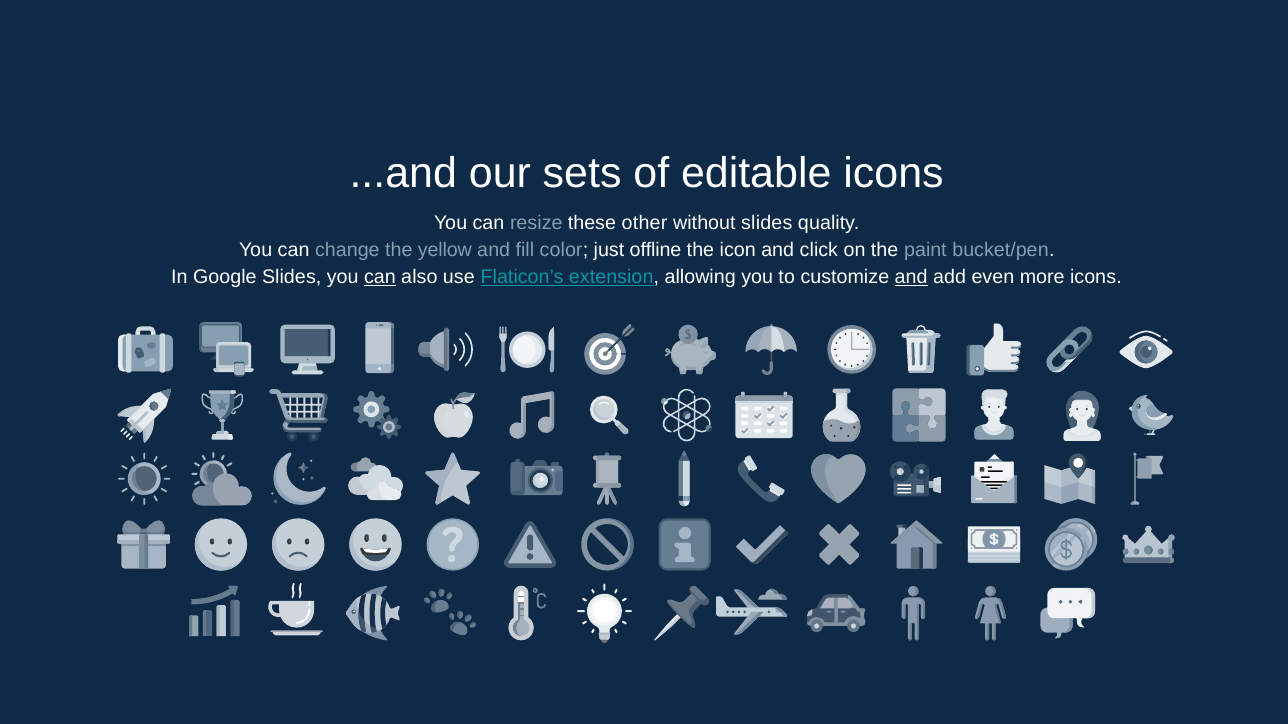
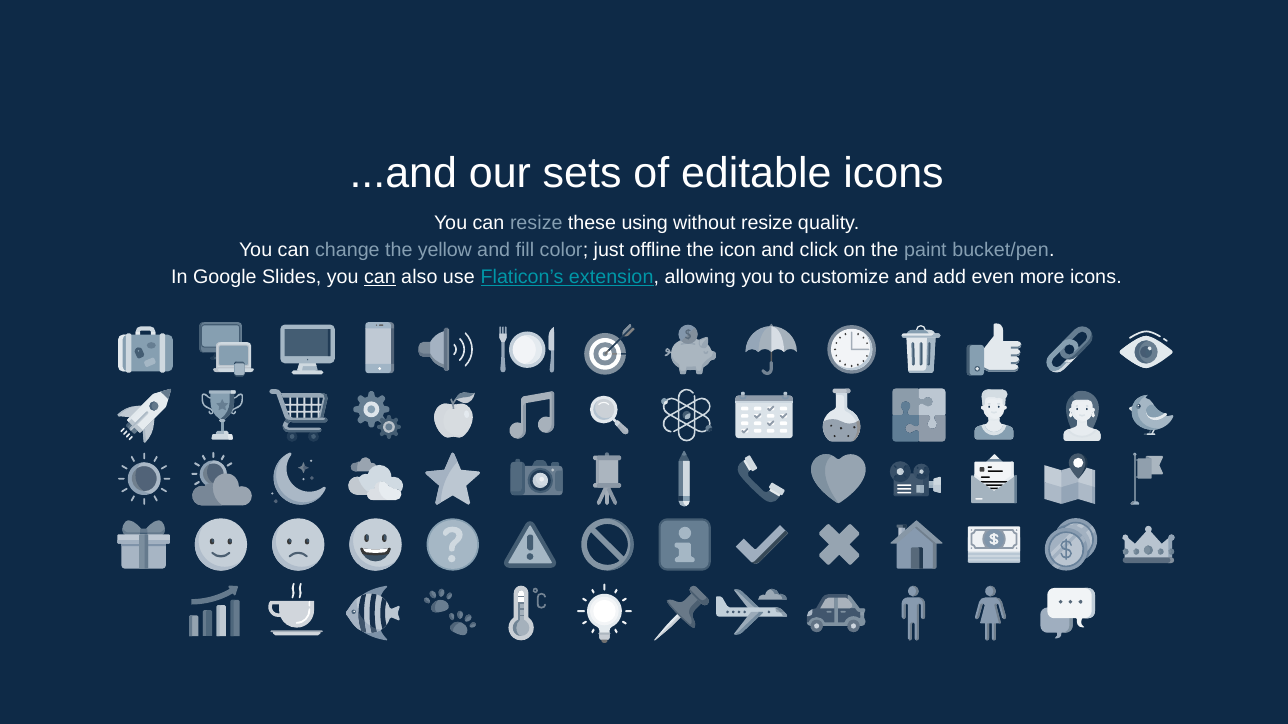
other: other -> using (645, 223)
without slides: slides -> resize (767, 223)
and underline: present -> none (911, 277)
